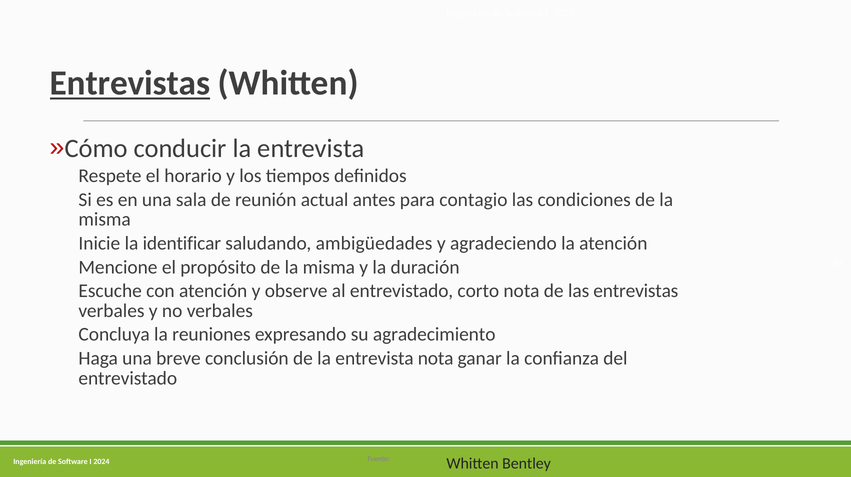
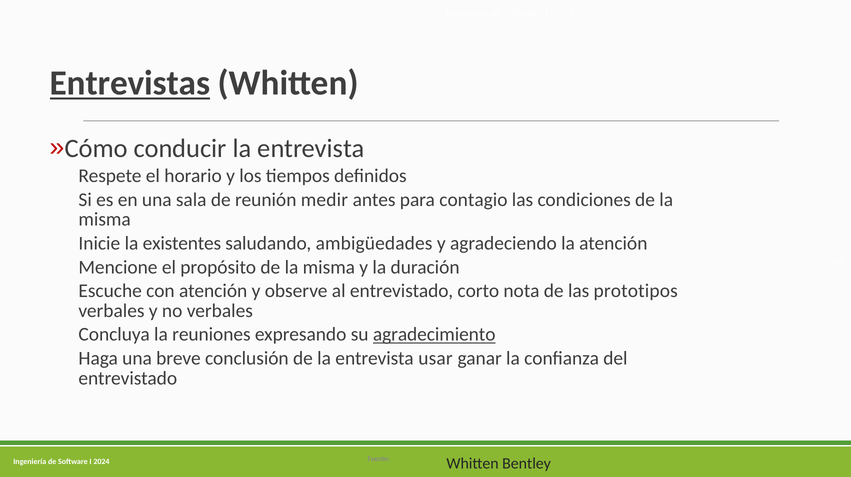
actual: actual -> medir (324, 200)
identificar: identificar -> existentes (182, 243)
las entrevistas: entrevistas -> prototipos (636, 291)
agradecimiento underline: none -> present (434, 334)
entrevista nota: nota -> usar (435, 358)
